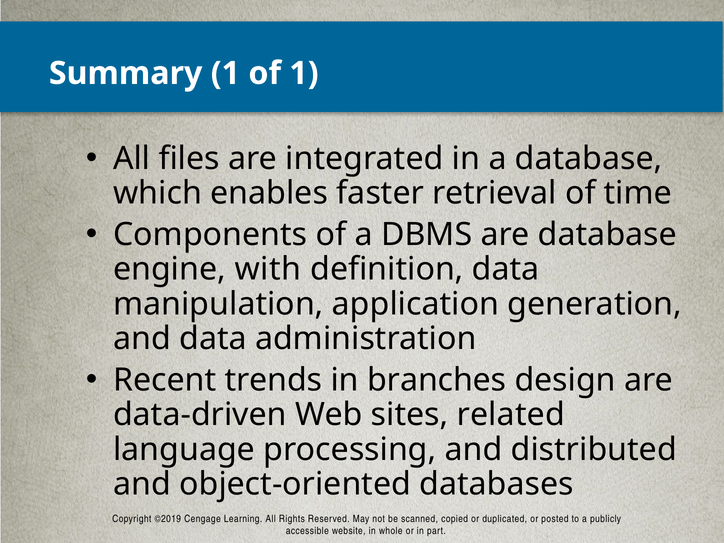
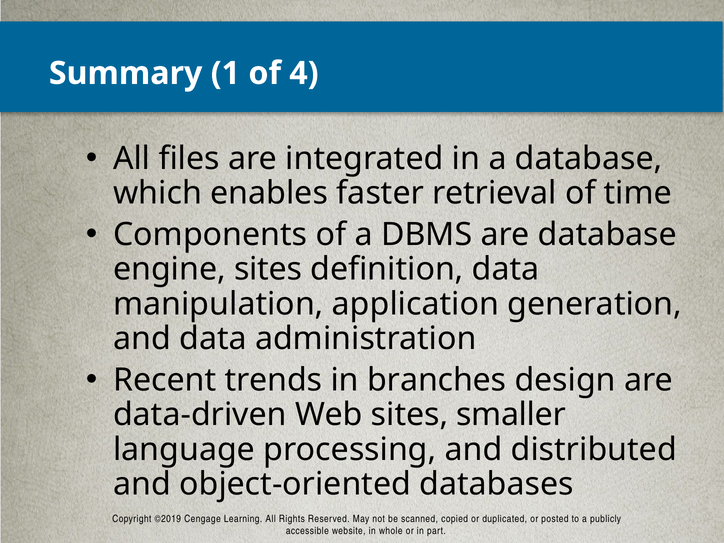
of 1: 1 -> 4 (304, 73)
engine with: with -> sites (268, 269)
related: related -> smaller (511, 415)
